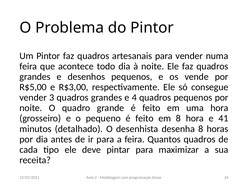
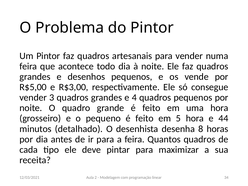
em 8: 8 -> 5 (178, 118)
41: 41 -> 44 (223, 118)
